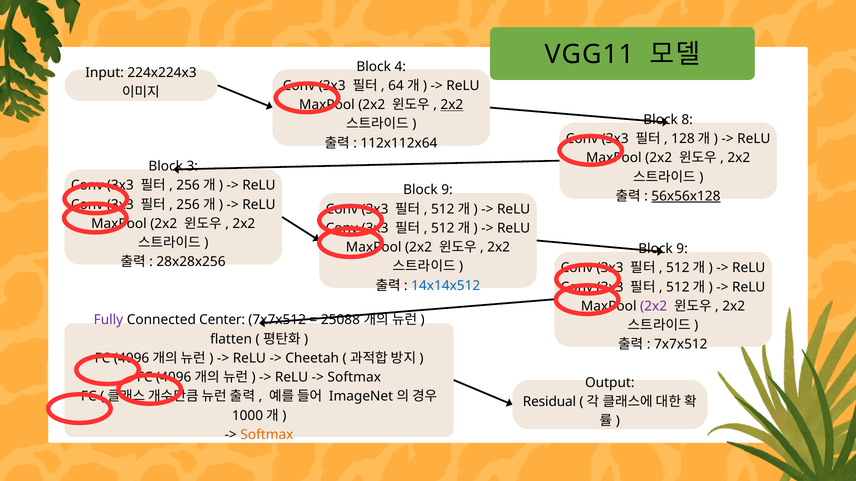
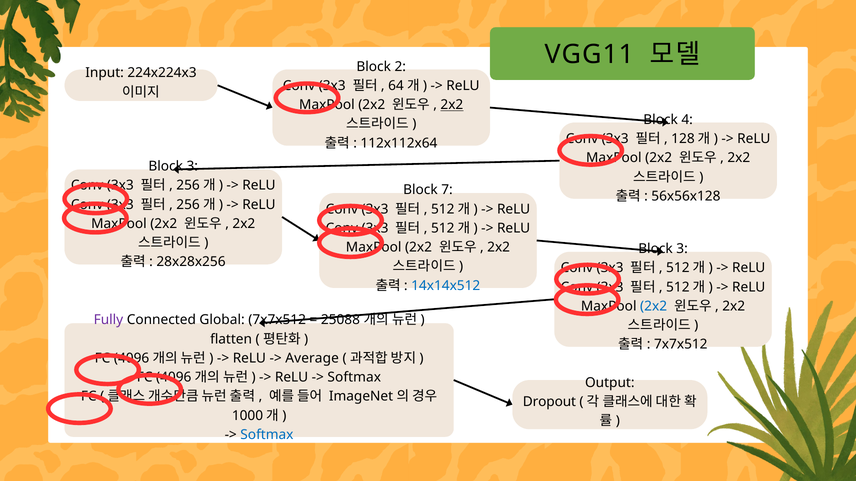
4: 4 -> 2 (400, 67)
8: 8 -> 4 (687, 120)
9: 9 -> 7 (447, 190)
56x56x128 underline: present -> none (686, 196)
9: 9 -> 3 (682, 249)
2x2 colour: purple -> blue (654, 306)
Center: Center -> Global (222, 320)
Cheetah: Cheetah -> Average (312, 359)
Residual: Residual -> Dropout (549, 402)
Softmax colour: orange -> blue (267, 435)
